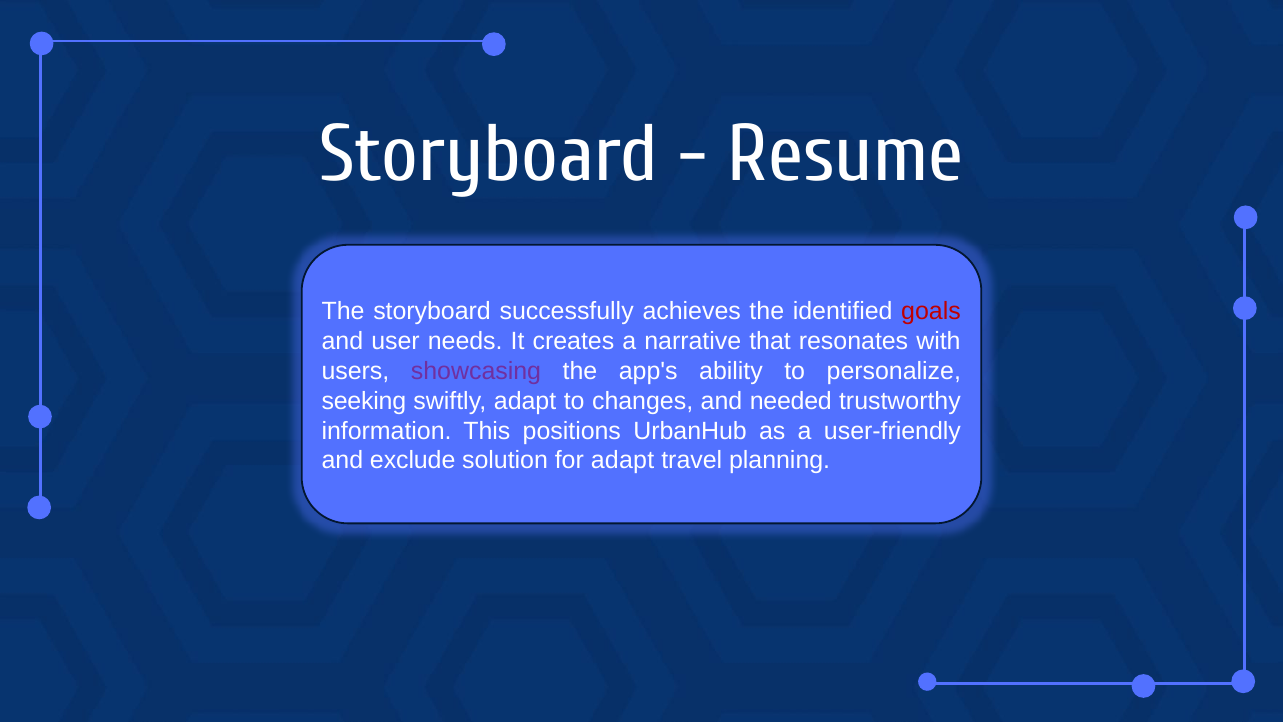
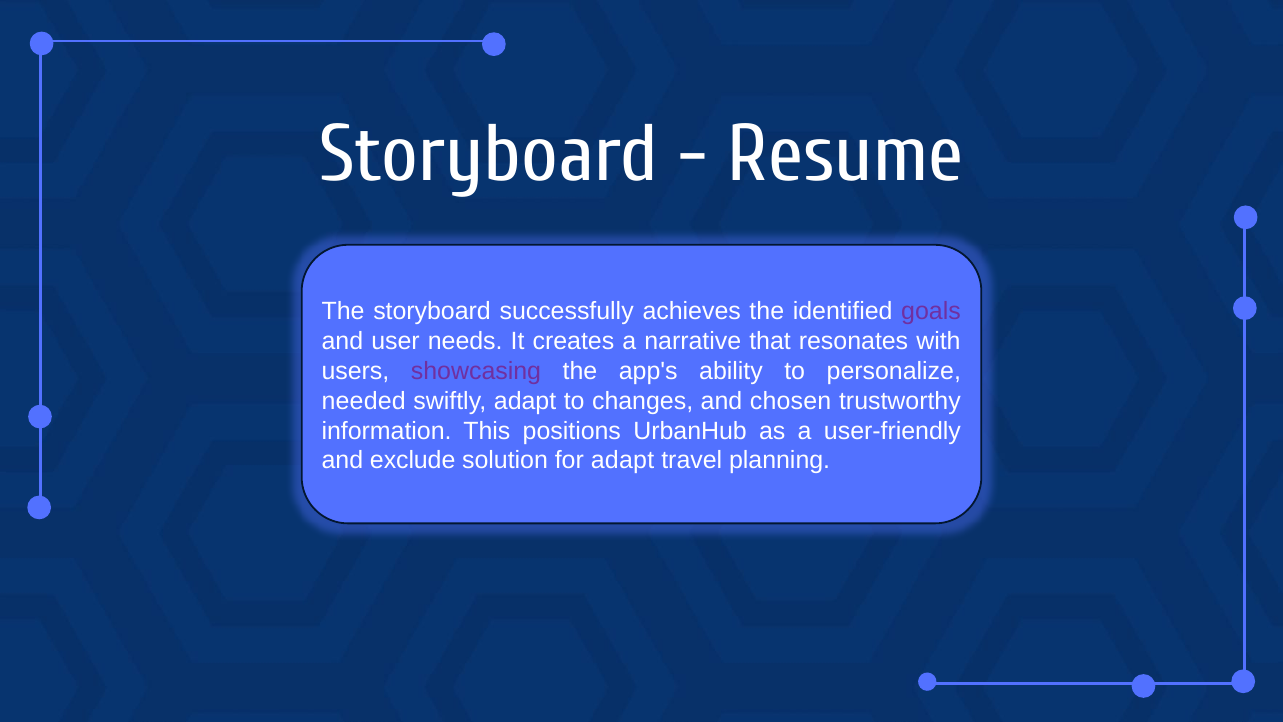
goals colour: red -> purple (931, 311)
seeking: seeking -> needed (364, 401)
needed: needed -> chosen (791, 401)
